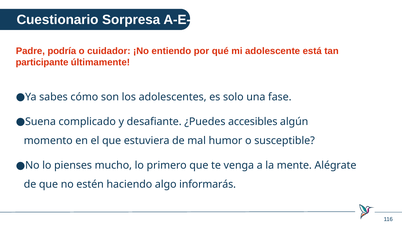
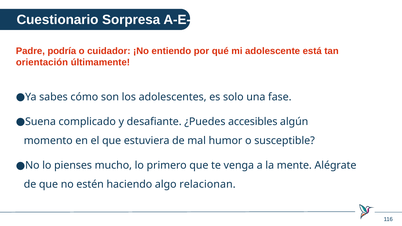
participante: participante -> orientación (42, 62)
informarás: informarás -> relacionan (207, 185)
